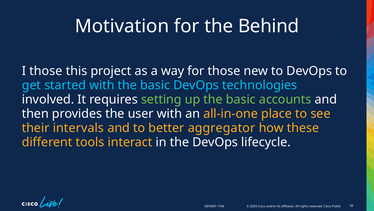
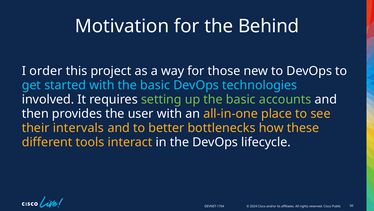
I those: those -> order (46, 71)
aggregator: aggregator -> bottlenecks (222, 128)
